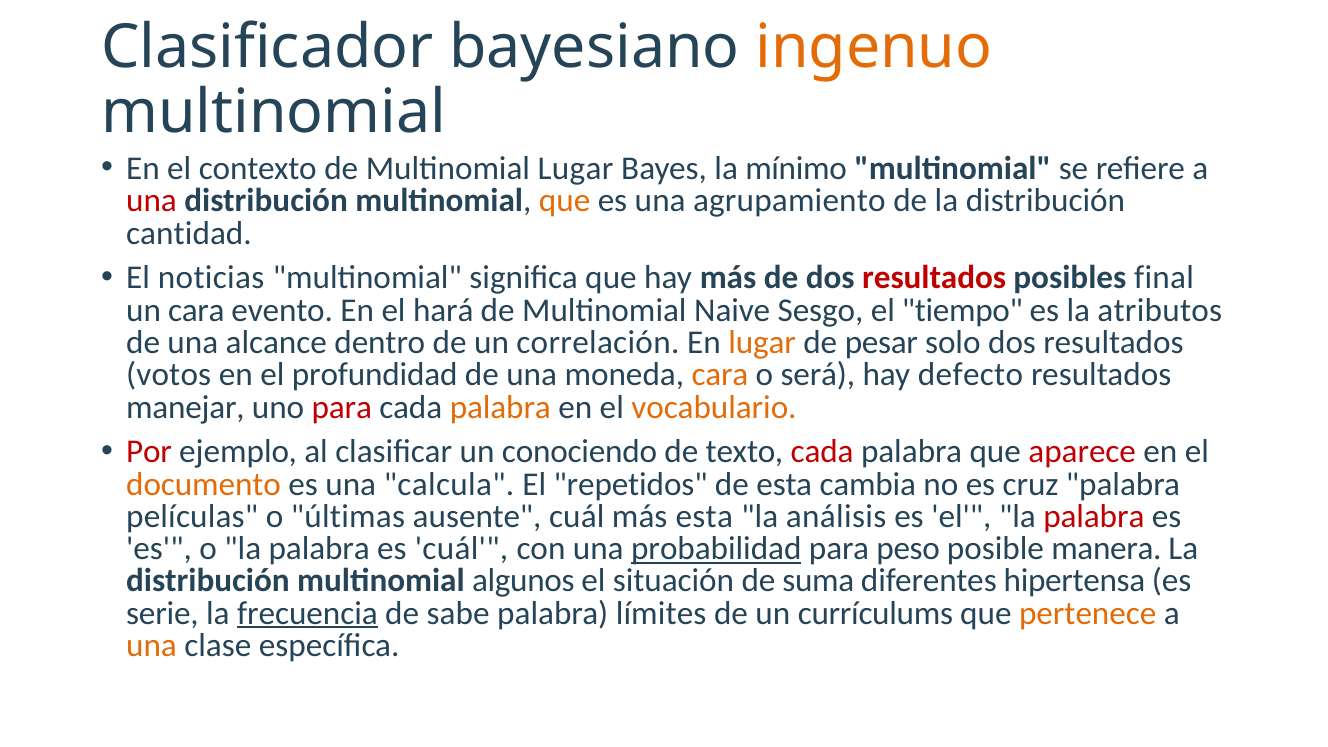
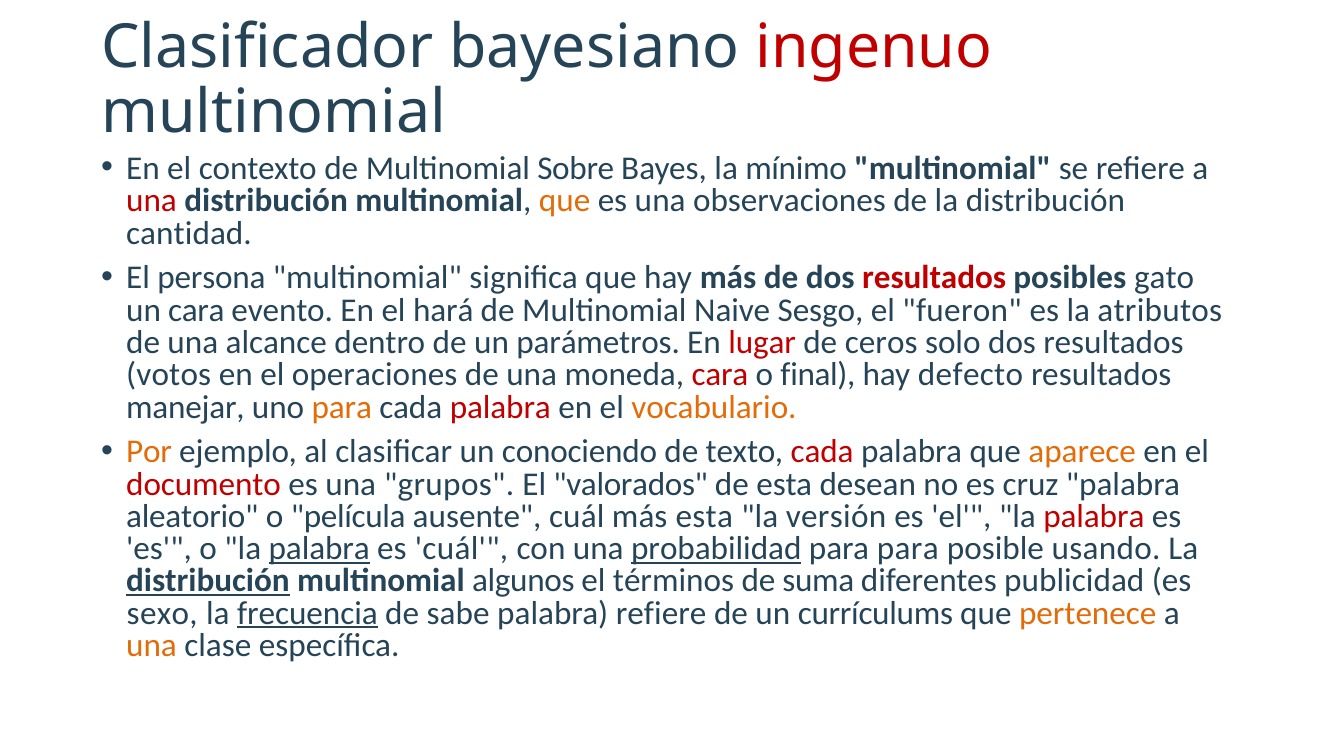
ingenuo colour: orange -> red (874, 47)
Multinomial Lugar: Lugar -> Sobre (576, 169)
agrupamiento: agrupamiento -> observaciones (789, 201)
noticias: noticias -> persona (211, 278)
final: final -> gato (1164, 278)
tiempo: tiempo -> fueron (962, 310)
correlación: correlación -> parámetros (598, 343)
lugar colour: orange -> red (762, 343)
pesar: pesar -> ceros (881, 343)
profundidad: profundidad -> operaciones (375, 375)
cara colour: orange -> red (720, 375)
será: será -> final (818, 375)
para colour: red -> orange (342, 407)
palabra colour: orange -> red (500, 407)
Por colour: red -> orange (149, 452)
aparece colour: red -> orange (1082, 452)
documento colour: orange -> red (204, 484)
calcula: calcula -> grupos (449, 484)
repetidos: repetidos -> valorados (631, 484)
cambia: cambia -> desean (868, 484)
películas: películas -> aleatorio (192, 516)
últimas: últimas -> película (348, 516)
análisis: análisis -> versión (836, 516)
palabra underline: none -> present (319, 549)
para peso: peso -> para (908, 549)
manera: manera -> usando (1106, 549)
distribución underline: none -> present (208, 581)
situación: situación -> términos (673, 581)
hipertensa: hipertensa -> publicidad (1074, 581)
serie: serie -> sexo (162, 613)
palabra límites: límites -> refiere (661, 613)
